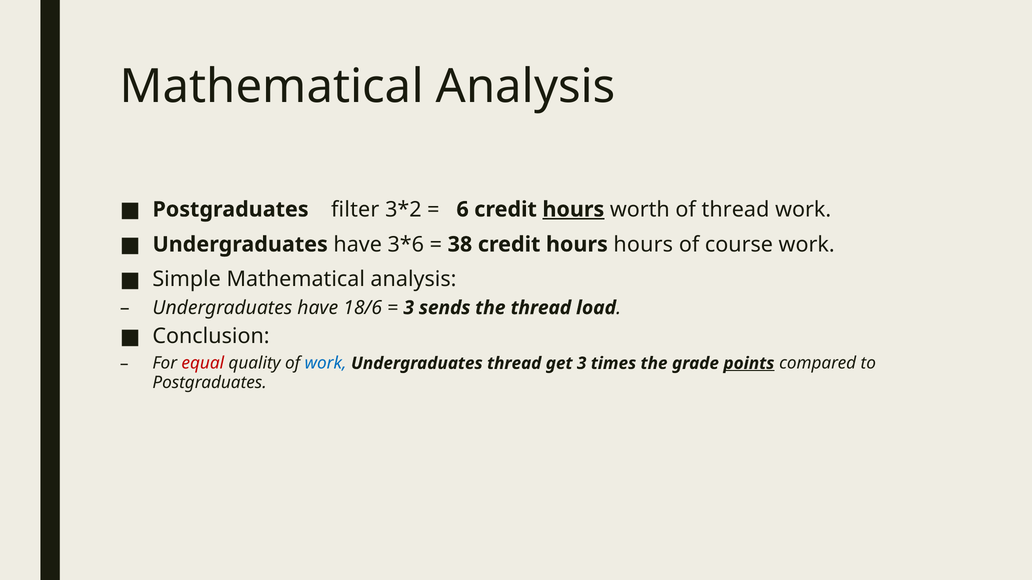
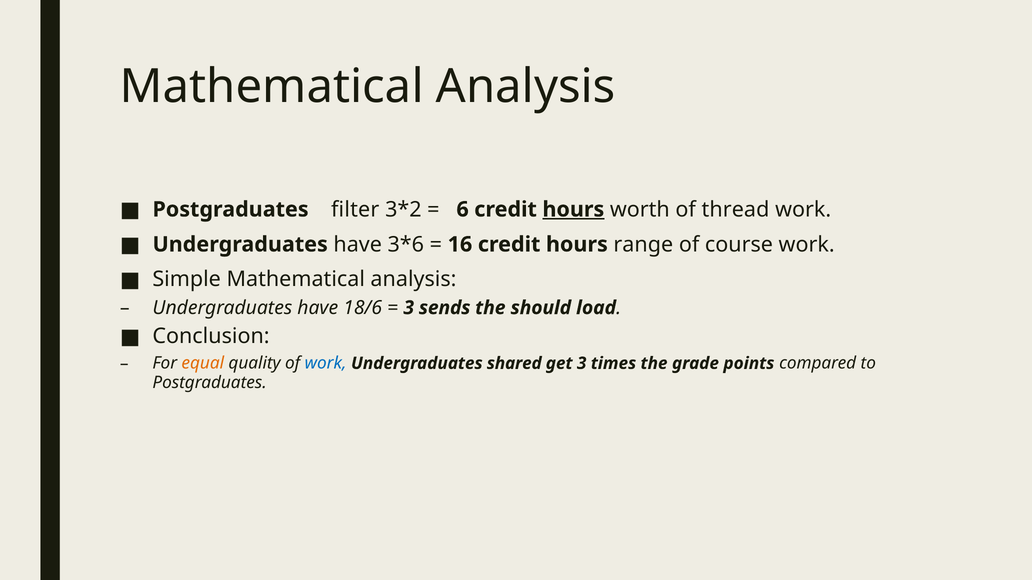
38: 38 -> 16 (460, 245)
hours hours: hours -> range (643, 245)
the thread: thread -> should (541, 308)
equal colour: red -> orange (203, 364)
Undergraduates thread: thread -> shared (514, 364)
points underline: present -> none (749, 364)
